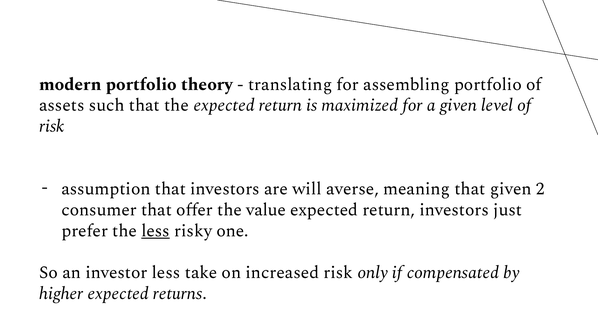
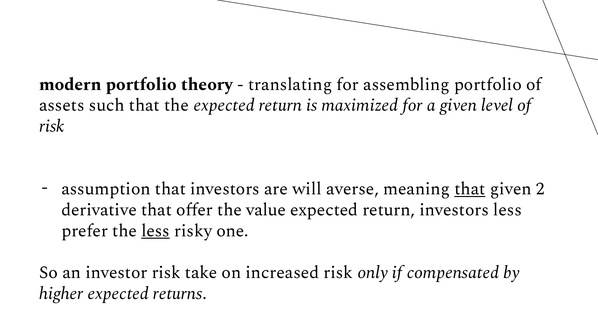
that underline: none -> present (470, 189)
consumer: consumer -> derivative (99, 210)
investors just: just -> less (508, 210)
investor less: less -> risk (166, 273)
